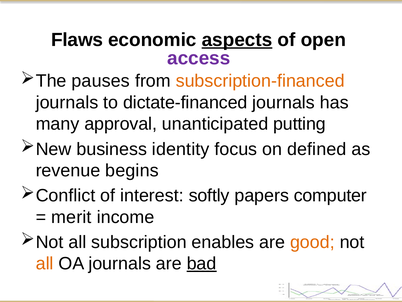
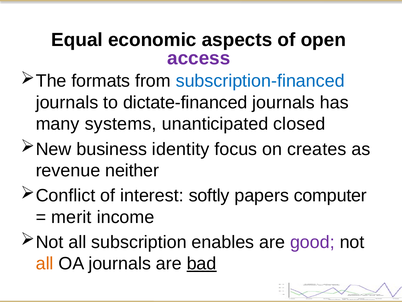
Flaws: Flaws -> Equal (77, 40)
aspects underline: present -> none (237, 40)
pauses: pauses -> formats (101, 81)
subscription-financed colour: orange -> blue (260, 81)
approval: approval -> systems (121, 124)
putting: putting -> closed (299, 124)
defined: defined -> creates (317, 149)
begins: begins -> neither (132, 170)
good colour: orange -> purple (312, 242)
